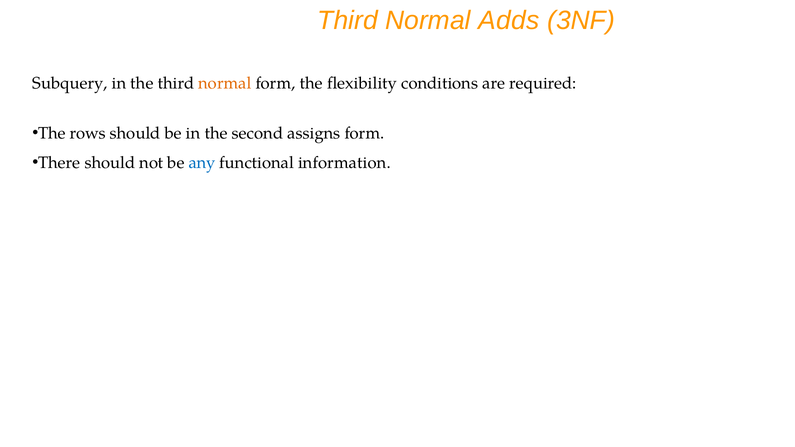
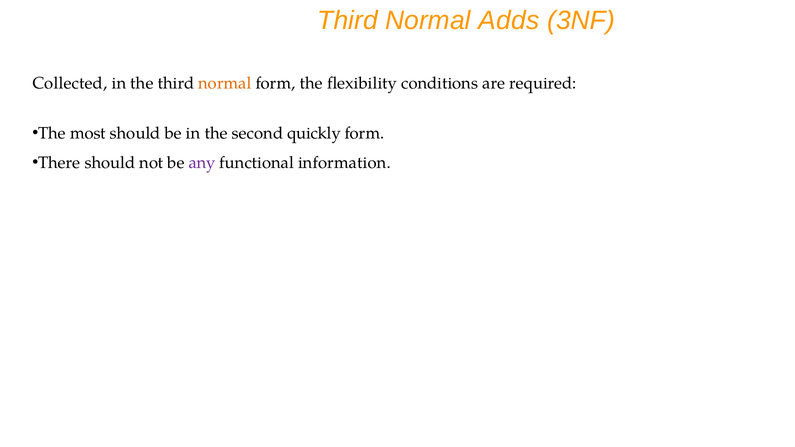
Subquery: Subquery -> Collected (70, 83)
rows: rows -> most (88, 133)
assigns: assigns -> quickly (314, 133)
any colour: blue -> purple (202, 163)
